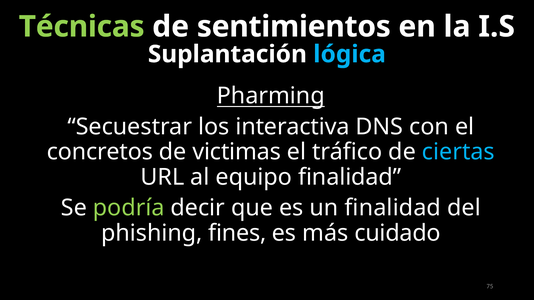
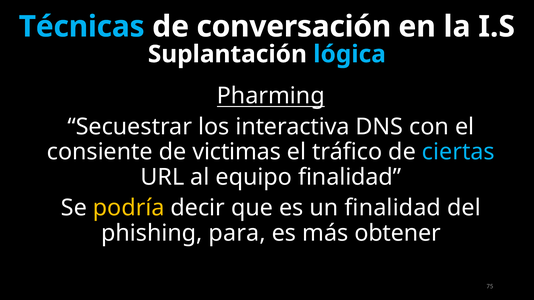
Técnicas colour: light green -> light blue (82, 27)
sentimientos: sentimientos -> conversación (294, 27)
concretos: concretos -> consiente (100, 152)
podría colour: light green -> yellow (129, 208)
fines: fines -> para (237, 233)
cuidado: cuidado -> obtener (398, 233)
